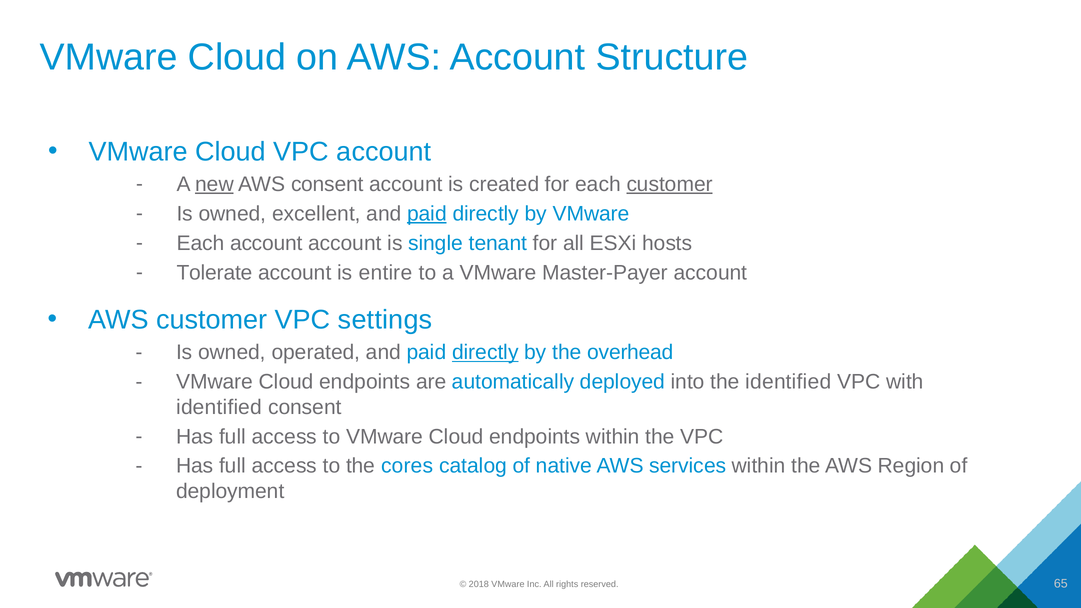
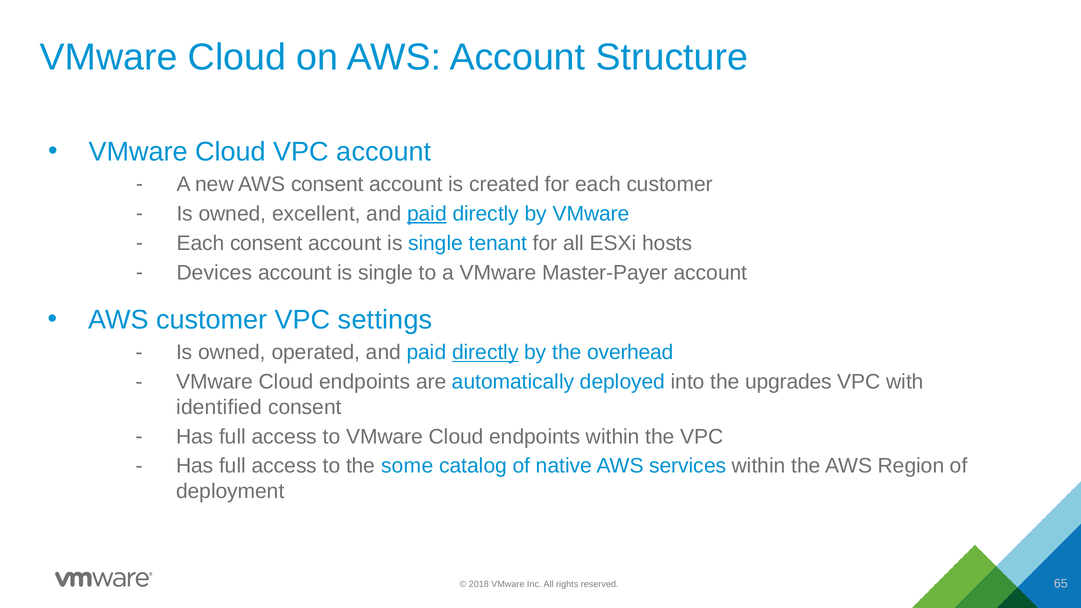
new underline: present -> none (214, 184)
customer underline: present -> none (670, 184)
Each account: account -> consent (266, 243)
Tolerate: Tolerate -> Devices (214, 273)
entire: entire -> single (386, 273)
the identified: identified -> upgrades (789, 382)
cores: cores -> some (407, 466)
